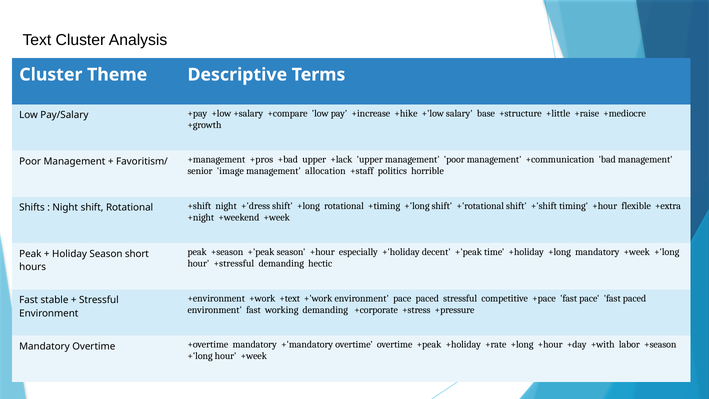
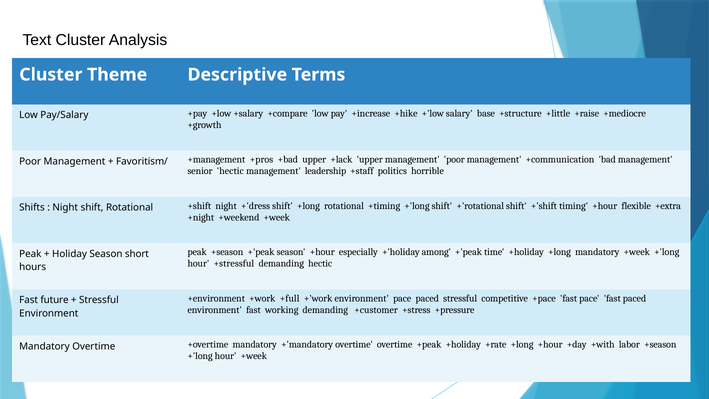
senior image: image -> hectic (230, 171)
allocation: allocation -> leadership (326, 171)
decent: decent -> among (436, 252)
+text: +text -> +full (290, 298)
stable: stable -> future (55, 300)
+corporate: +corporate -> +customer (376, 310)
